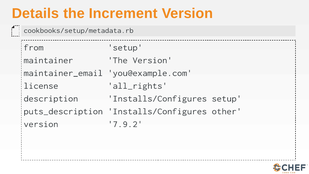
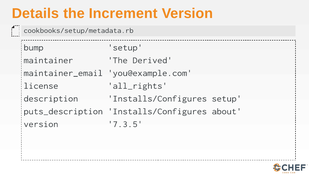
from: from -> bump (34, 47)
The Version: Version -> Derived (152, 60)
other: other -> about (227, 111)
7.9.2: 7.9.2 -> 7.3.5 (125, 124)
